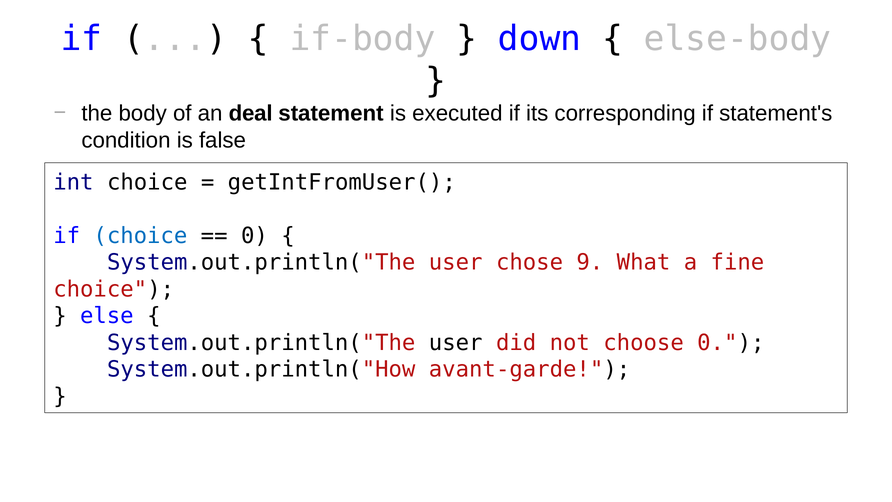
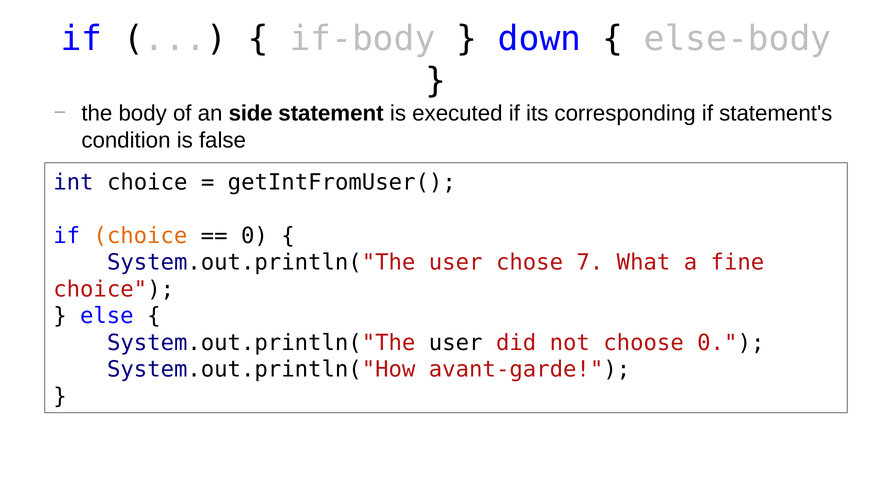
deal: deal -> side (251, 113)
choice colour: blue -> orange (140, 236)
9: 9 -> 7 (590, 262)
